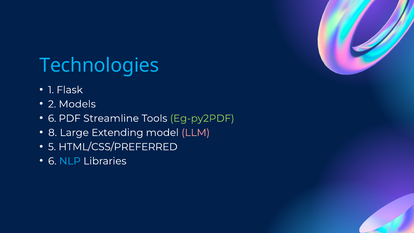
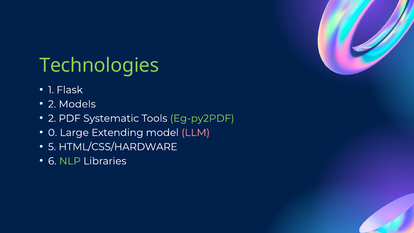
Technologies colour: light blue -> light green (99, 65)
6: 6 -> 2 (52, 118)
Streamline: Streamline -> Systematic (111, 118)
8: 8 -> 0 (53, 133)
HTML/CSS/PREFERRED: HTML/CSS/PREFERRED -> HTML/CSS/HARDWARE (118, 147)
NLP colour: light blue -> light green (70, 161)
